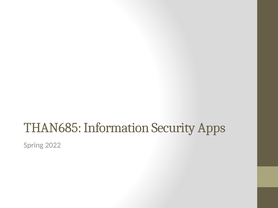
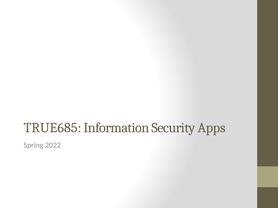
THAN685: THAN685 -> TRUE685 (52, 128)
